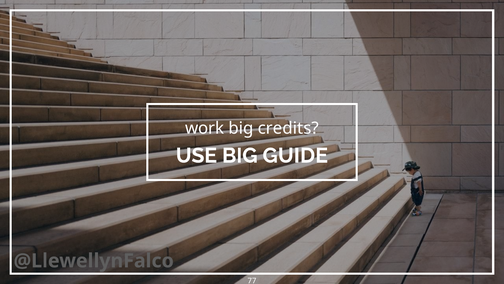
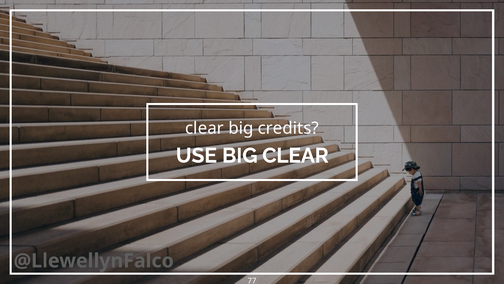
work: work -> clear (204, 128)
BIG GUIDE: GUIDE -> CLEAR (295, 155)
